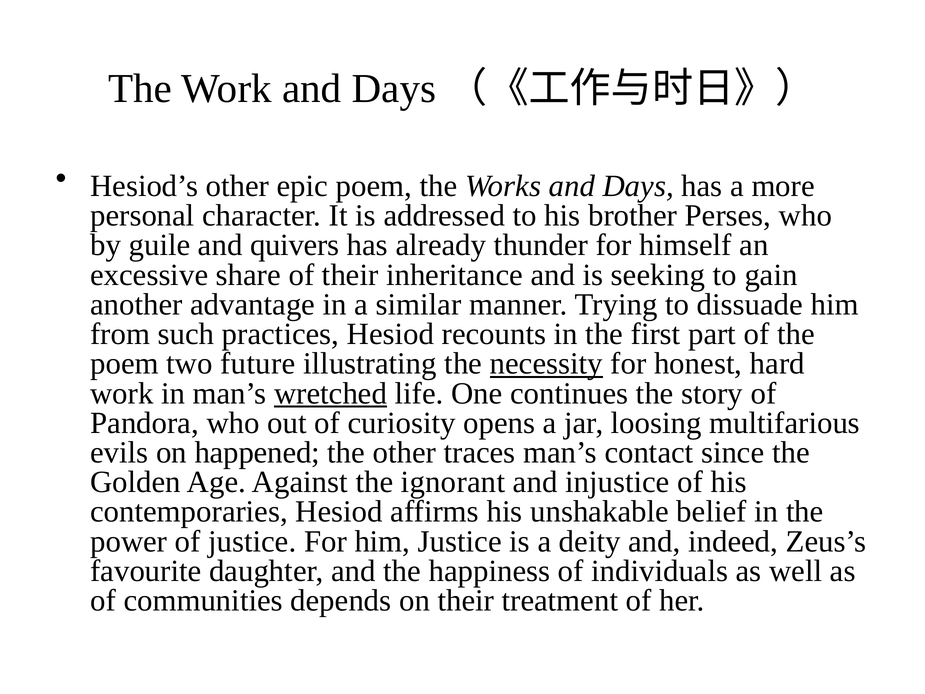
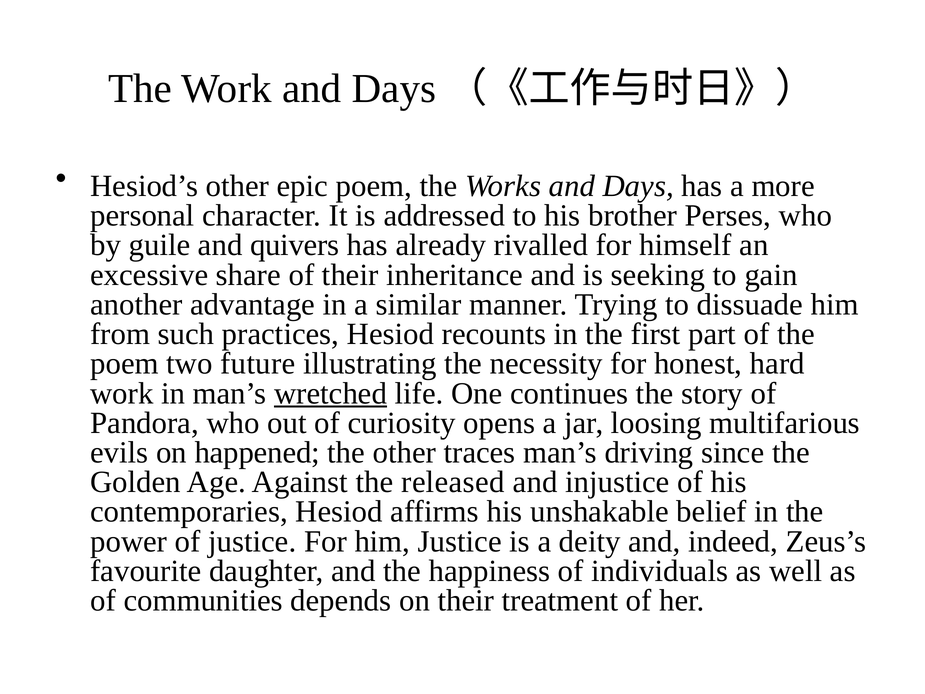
thunder: thunder -> rivalled (541, 245)
necessity underline: present -> none (546, 364)
contact: contact -> driving (649, 452)
ignorant: ignorant -> released (453, 482)
